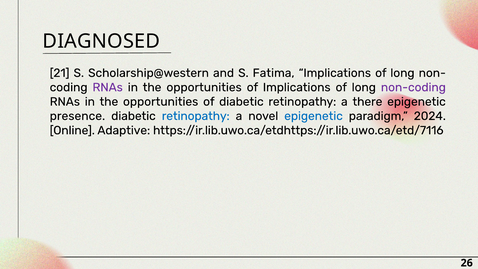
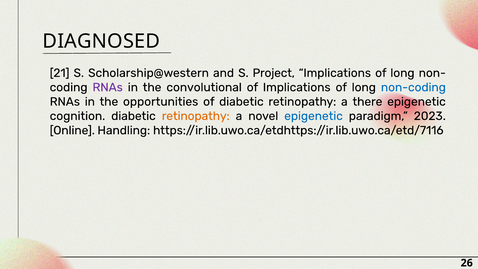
Fatima: Fatima -> Project (274, 73)
opportunities: opportunities -> convolutional (204, 87)
non-coding colour: purple -> blue (413, 87)
presence: presence -> cognition (77, 116)
retinopathy colour: blue -> orange (196, 116)
2024: 2024 -> 2023 (430, 116)
Adaptive: Adaptive -> Handling (124, 130)
